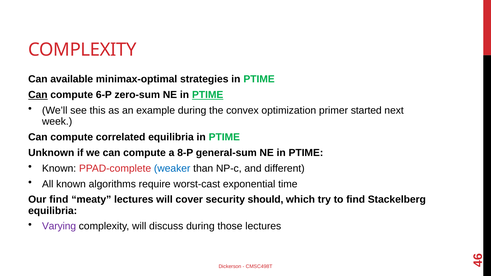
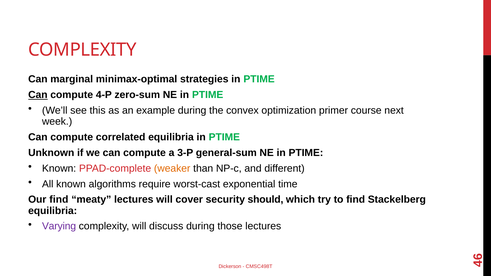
available: available -> marginal (72, 79)
6-P: 6-P -> 4-P (104, 95)
PTIME underline: present -> none (208, 95)
started: started -> course (366, 111)
8-P: 8-P -> 3-P (185, 153)
weaker colour: blue -> orange (172, 168)
